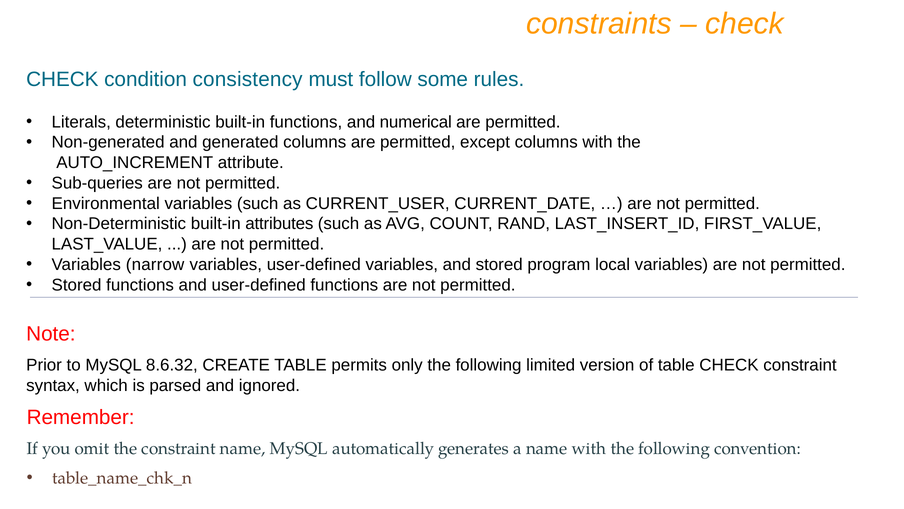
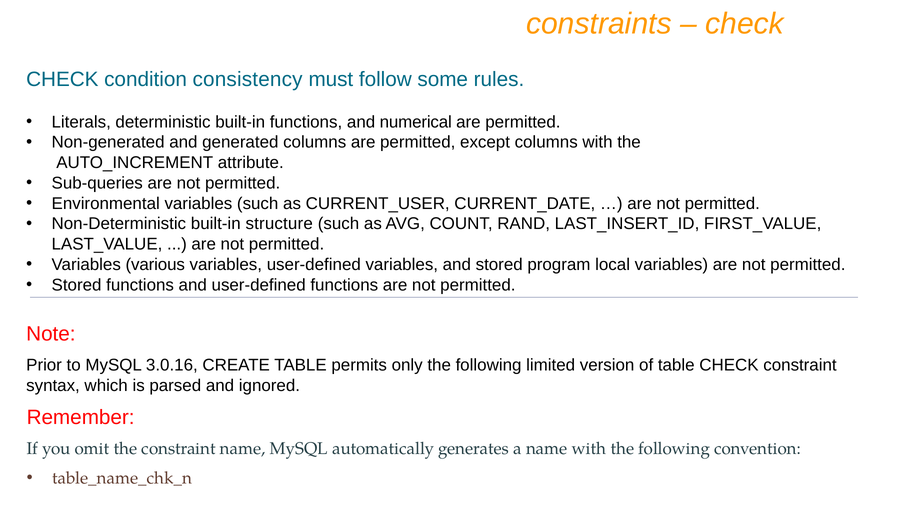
attributes: attributes -> structure (279, 224)
narrow: narrow -> various (155, 264)
8.6.32: 8.6.32 -> 3.0.16 (172, 365)
